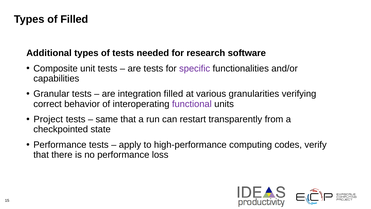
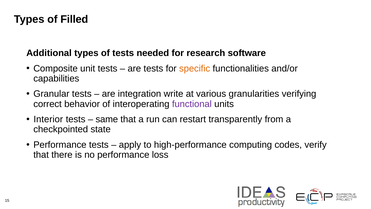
specific colour: purple -> orange (195, 68)
integration filled: filled -> write (174, 94)
Project: Project -> Interior (48, 119)
